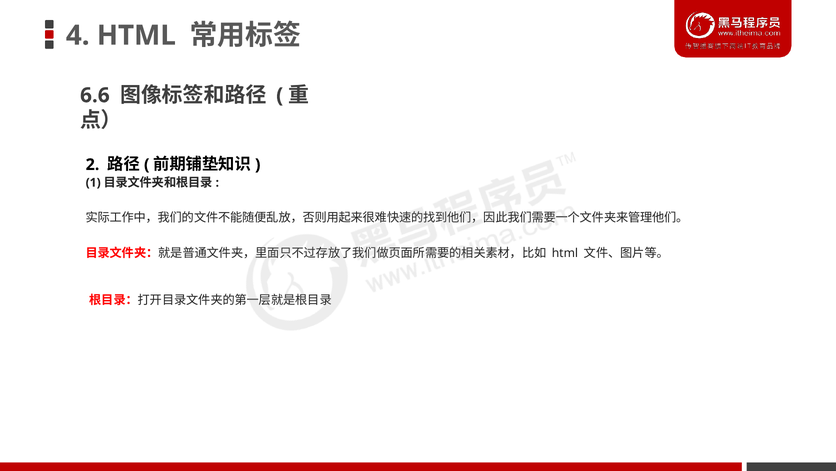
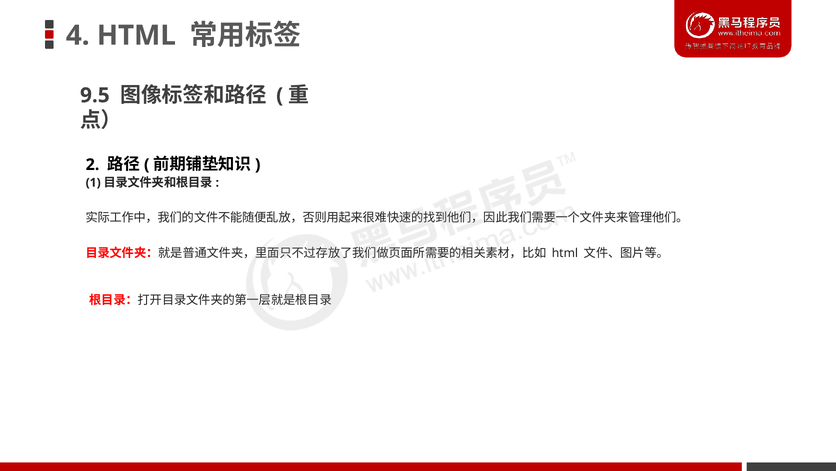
6.6: 6.6 -> 9.5 (95, 95)
